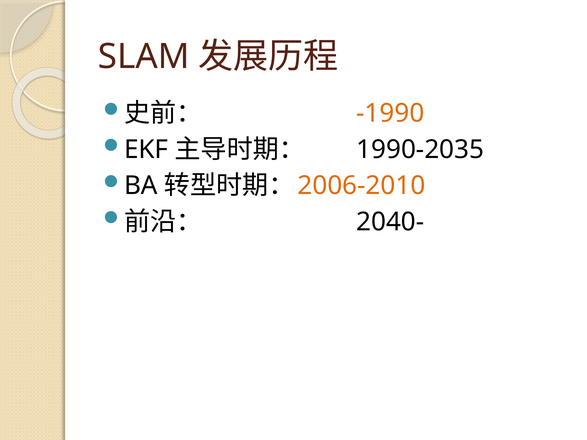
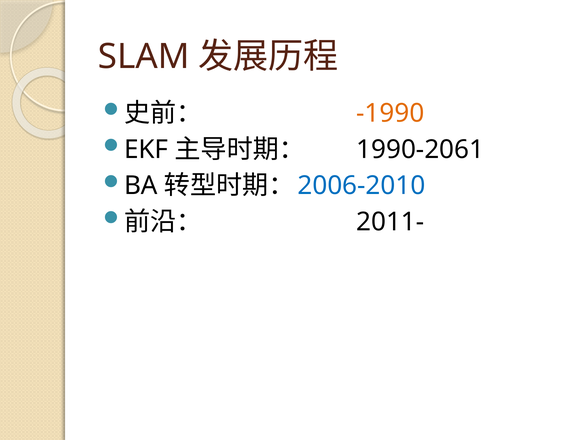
1990-2035: 1990-2035 -> 1990-2061 (420, 150)
2006-2010 colour: orange -> blue (361, 186)
2040-: 2040- -> 2011- (390, 222)
